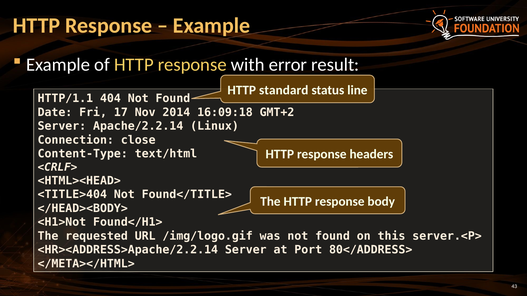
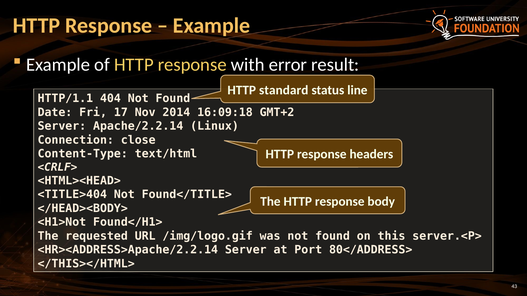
</META></HTML>: </META></HTML> -> </THIS></HTML> (86, 264)
